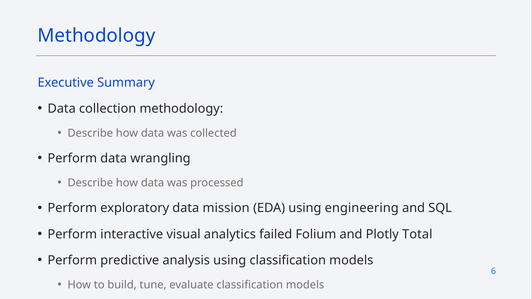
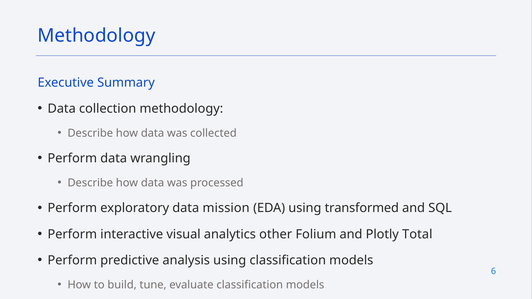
engineering: engineering -> transformed (362, 208)
failed: failed -> other (276, 234)
